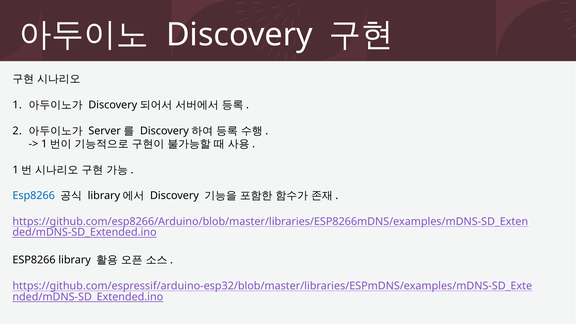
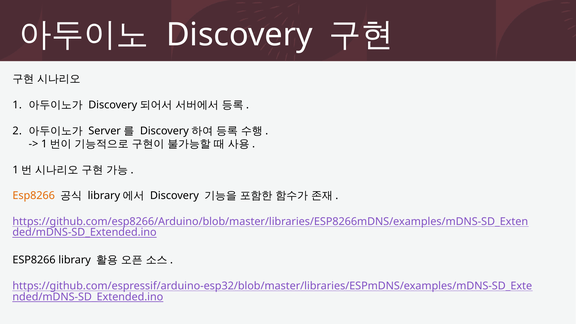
Esp8266 colour: blue -> orange (34, 196)
